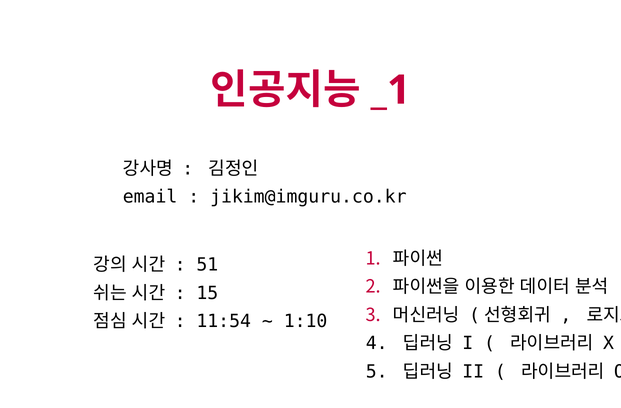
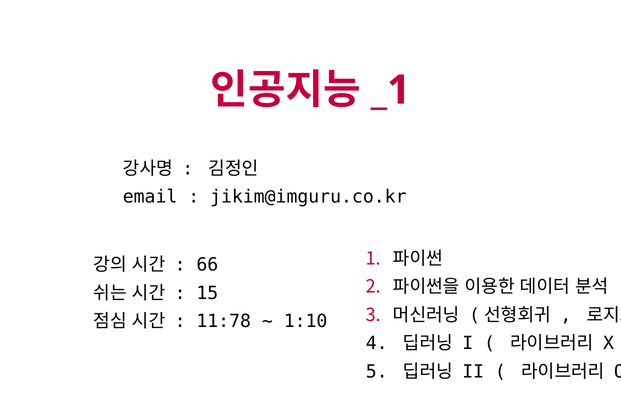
51: 51 -> 66 (207, 265)
11:54: 11:54 -> 11:78 (224, 321)
